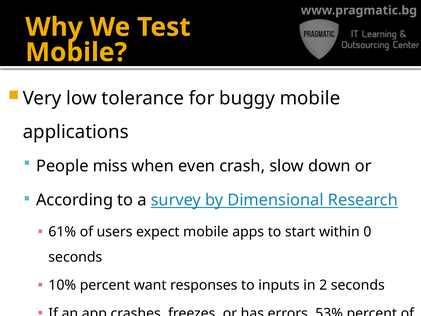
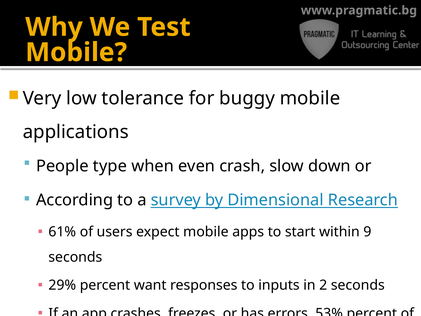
miss: miss -> type (110, 166)
0: 0 -> 9 (367, 232)
10%: 10% -> 29% (62, 285)
